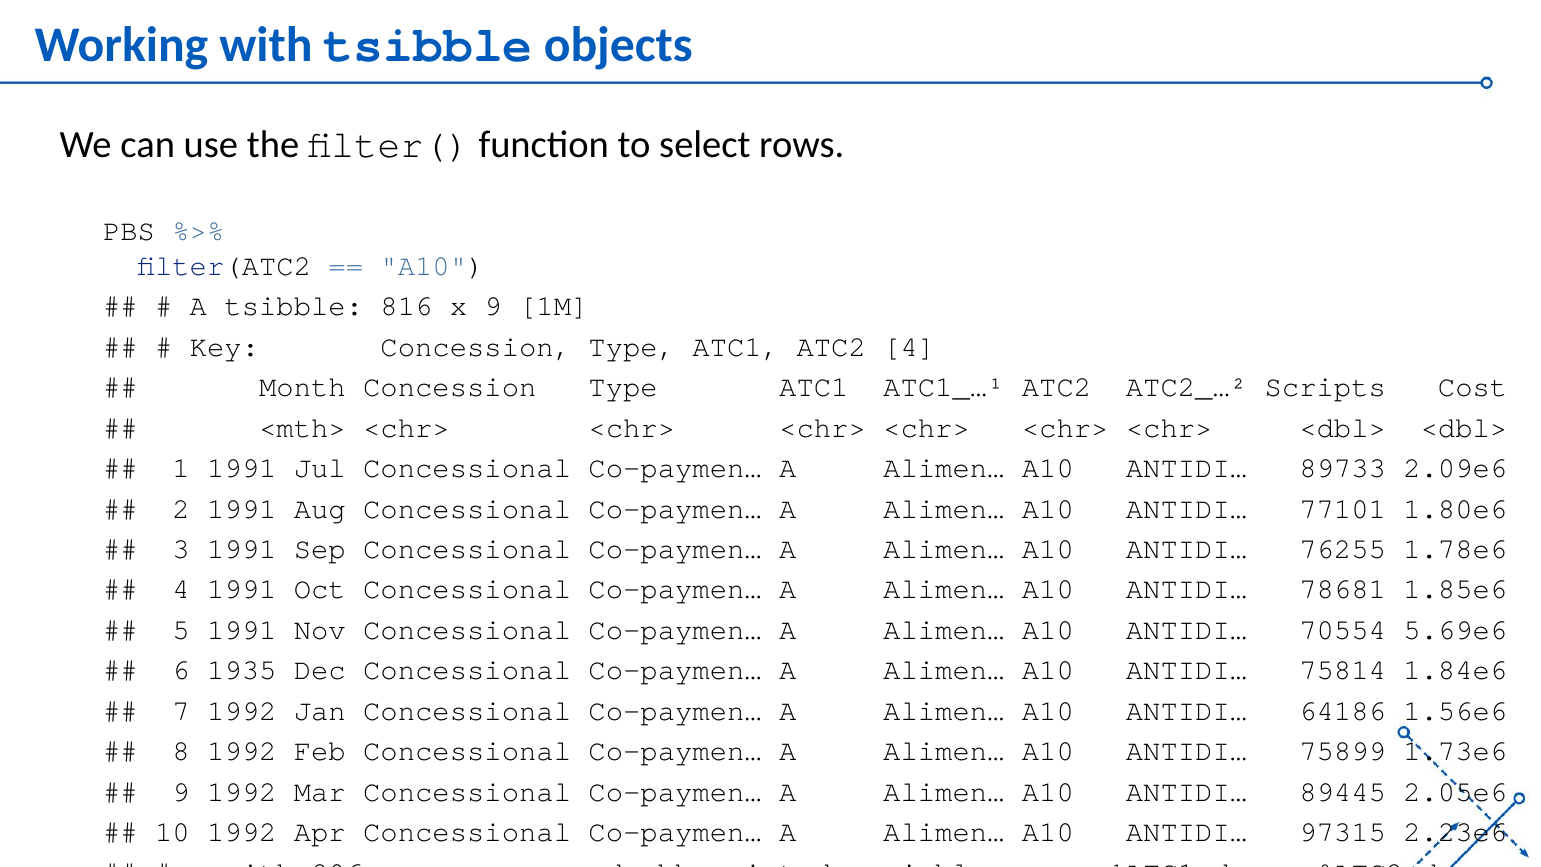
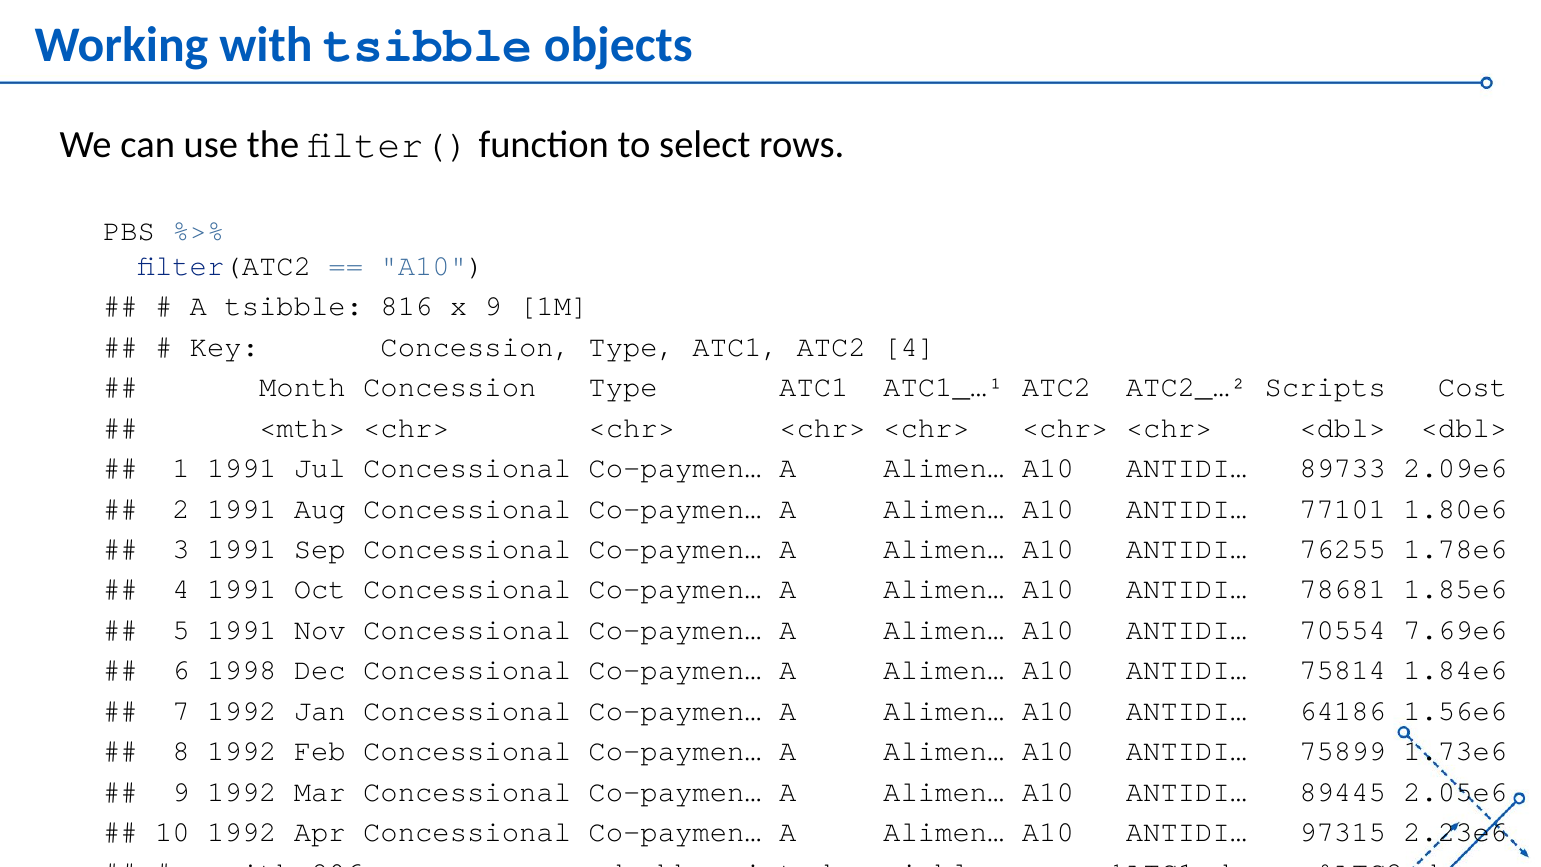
5.69e6: 5.69e6 -> 7.69e6 (1455, 630)
1935: 1935 -> 1998 (242, 670)
